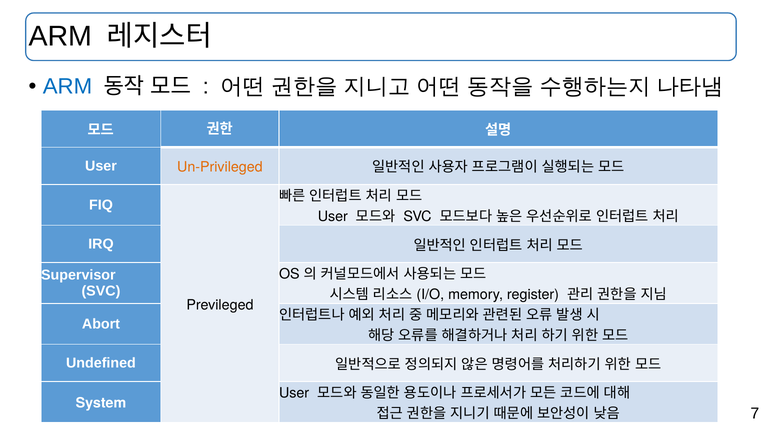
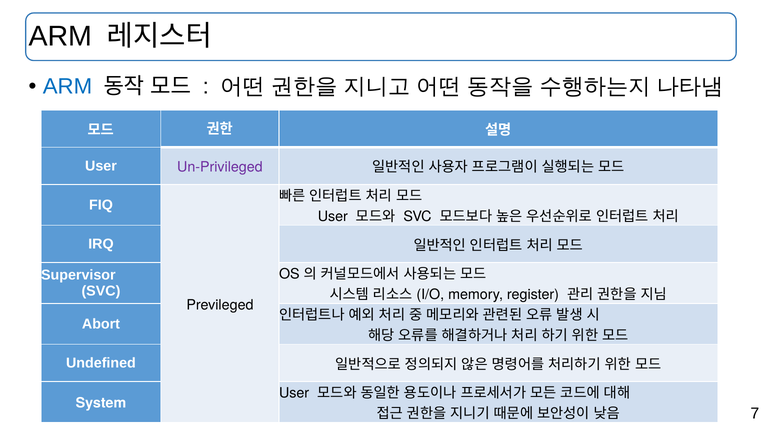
Un-Privileged colour: orange -> purple (220, 168)
